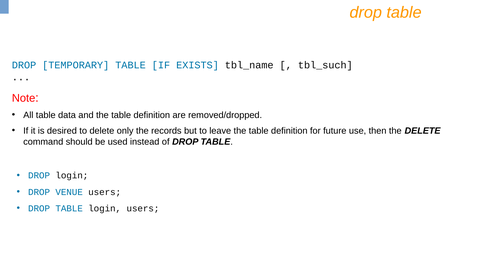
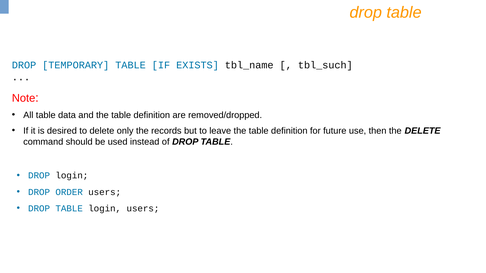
VENUE: VENUE -> ORDER (69, 192)
